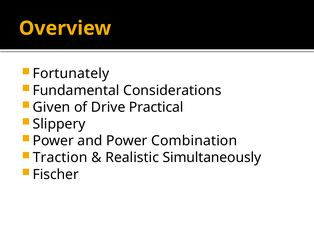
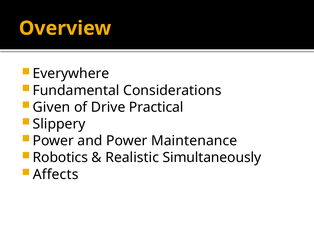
Fortunately: Fortunately -> Everywhere (71, 73)
Combination: Combination -> Maintenance (194, 141)
Traction: Traction -> Robotics (60, 157)
Fischer: Fischer -> Affects (56, 174)
